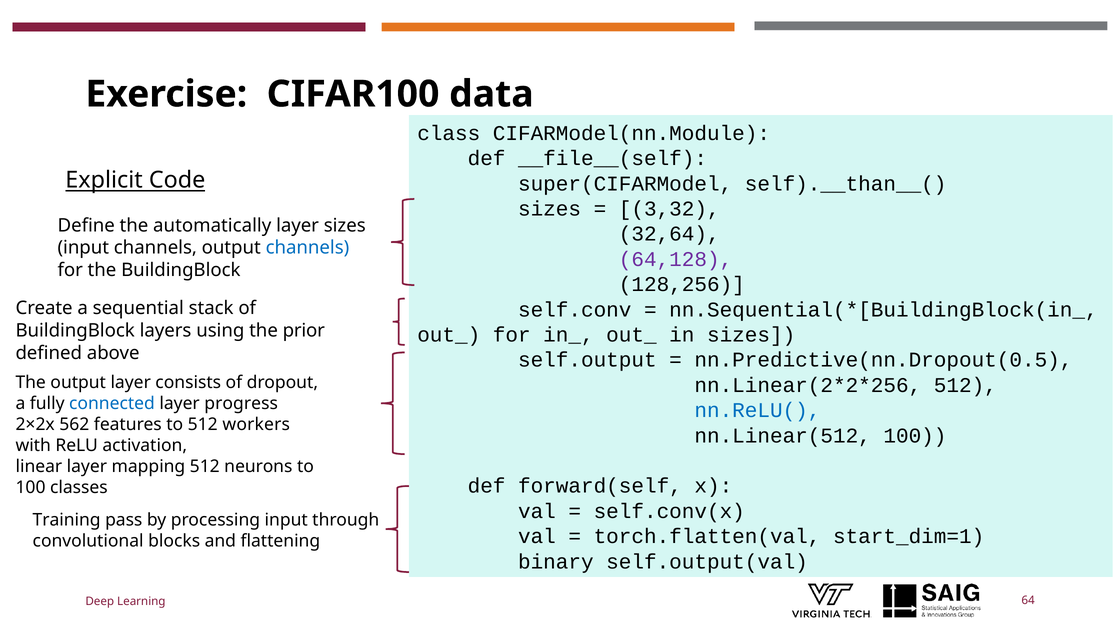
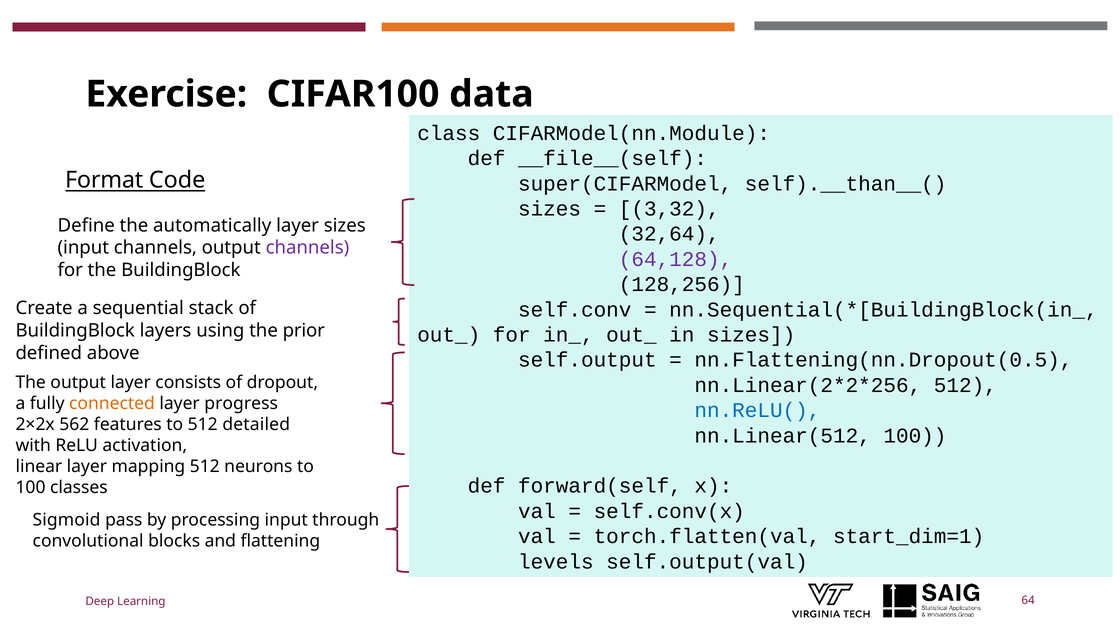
Explicit: Explicit -> Format (104, 180)
channels colour: blue -> purple (307, 248)
nn.Predictive(nn.Dropout(0.5: nn.Predictive(nn.Dropout(0.5 -> nn.Flattening(nn.Dropout(0.5 (883, 360)
connected colour: blue -> orange (112, 403)
workers: workers -> detailed (256, 424)
Training: Training -> Sigmoid (67, 520)
binary: binary -> levels (556, 562)
